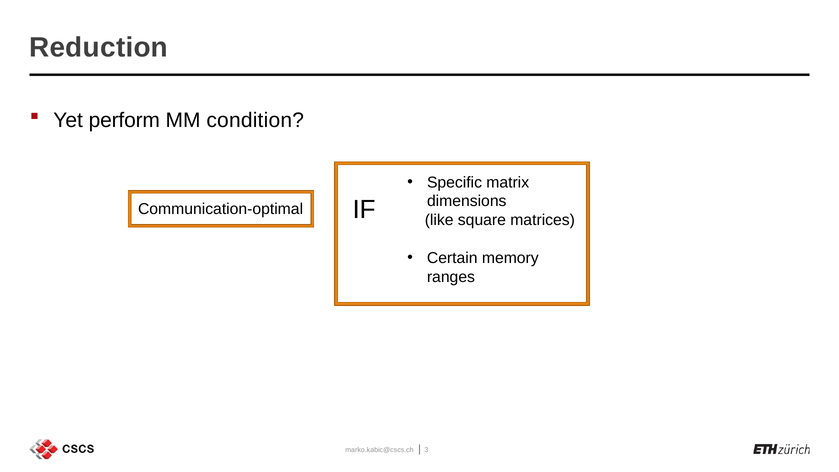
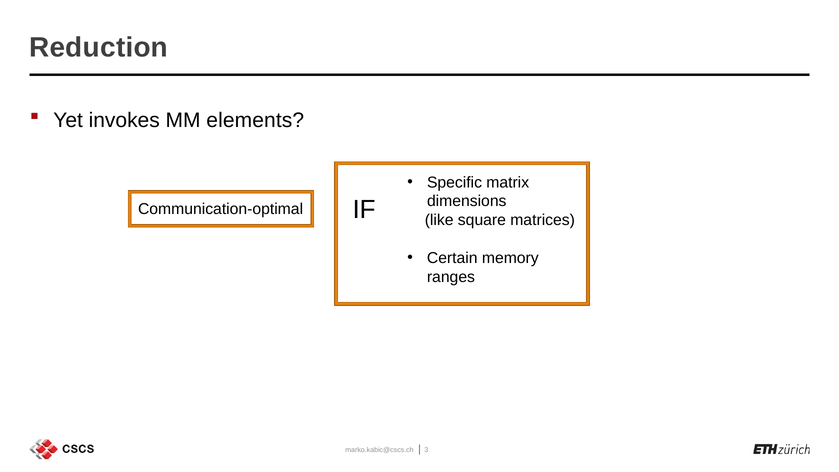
perform: perform -> invokes (124, 120)
condition: condition -> elements (255, 120)
